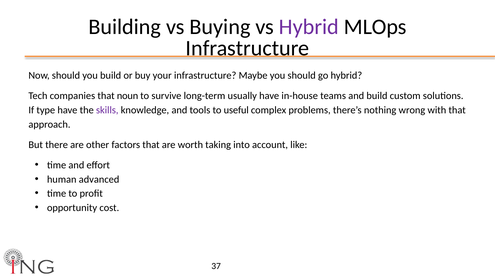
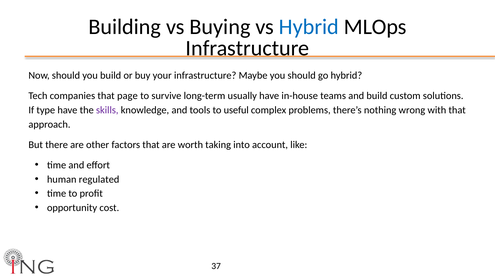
Hybrid colour: purple -> blue (309, 27)
noun: noun -> page (127, 96)
advanced: advanced -> regulated (99, 180)
